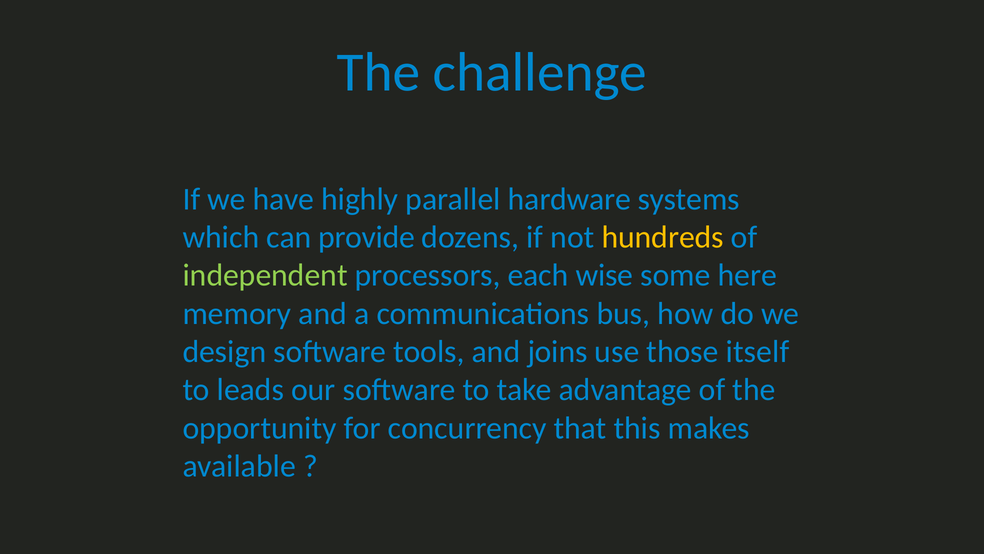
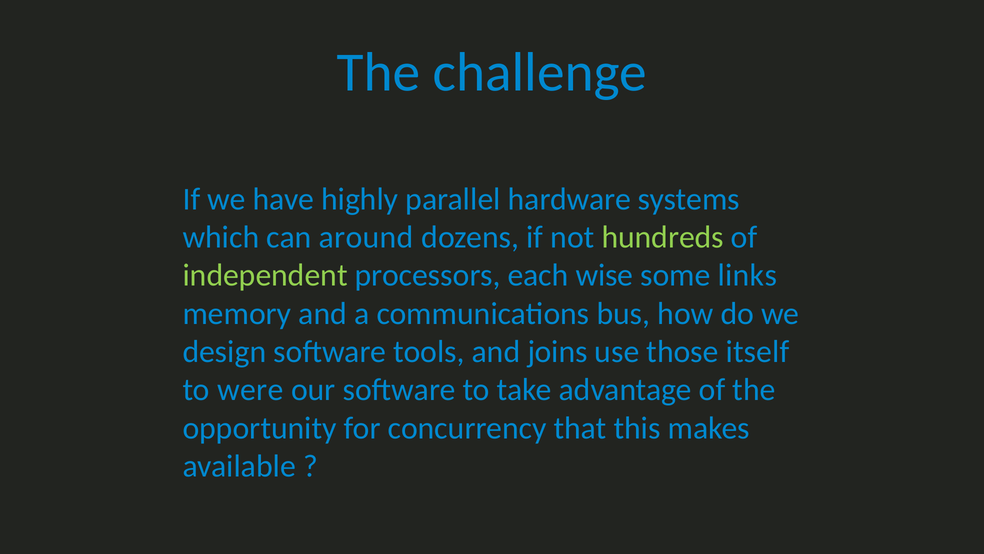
provide: provide -> around (366, 237)
hundreds colour: yellow -> light green (663, 237)
here: here -> links (747, 275)
leads: leads -> were (250, 390)
